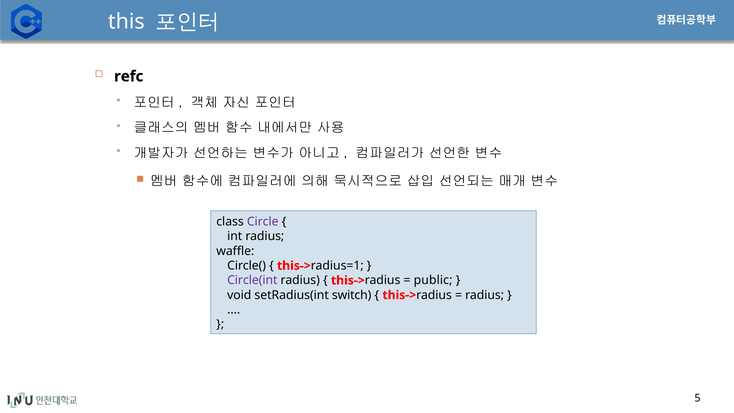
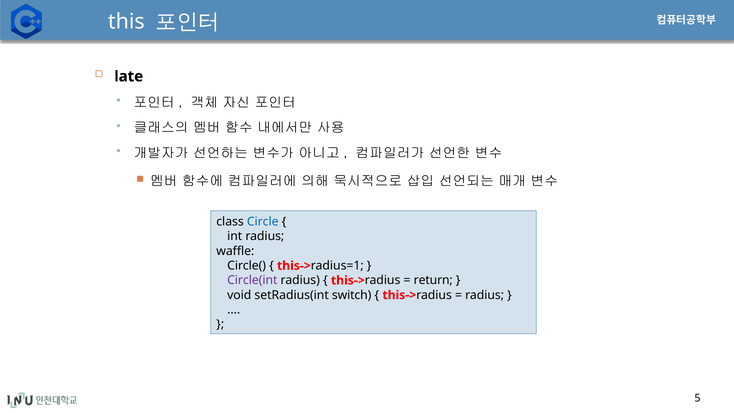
refc: refc -> late (129, 76)
Circle colour: purple -> blue (263, 222)
public: public -> return (433, 280)
